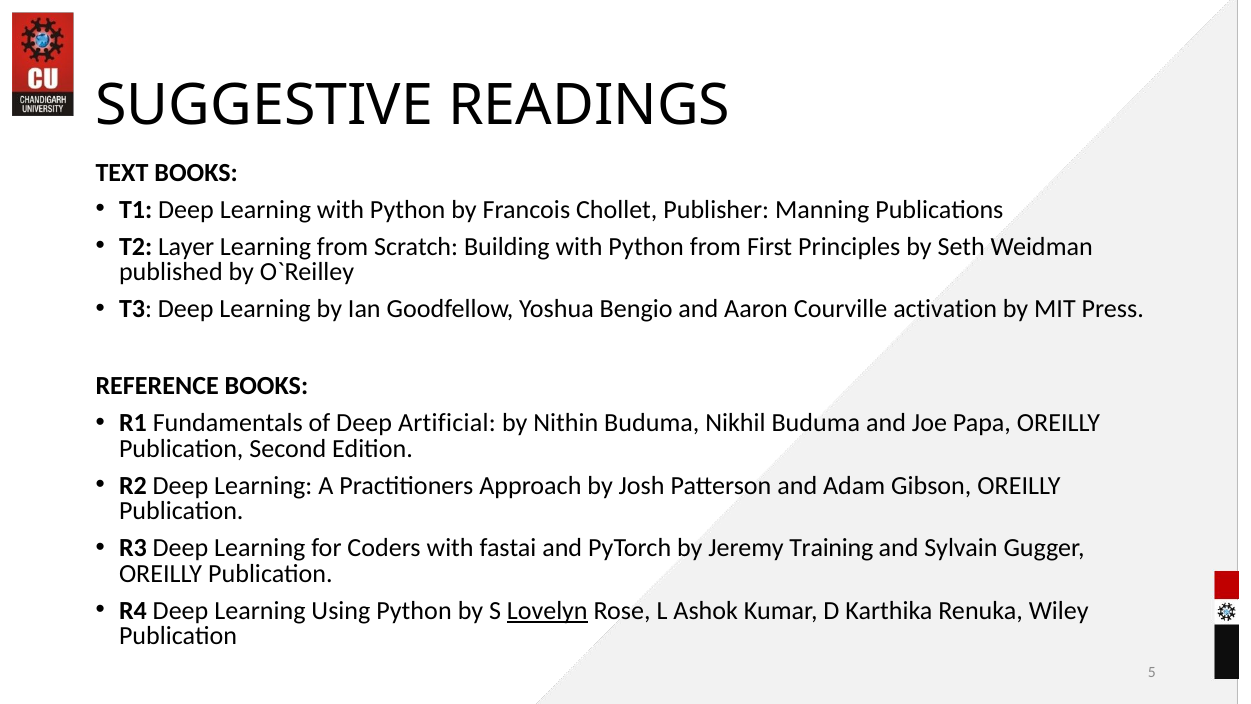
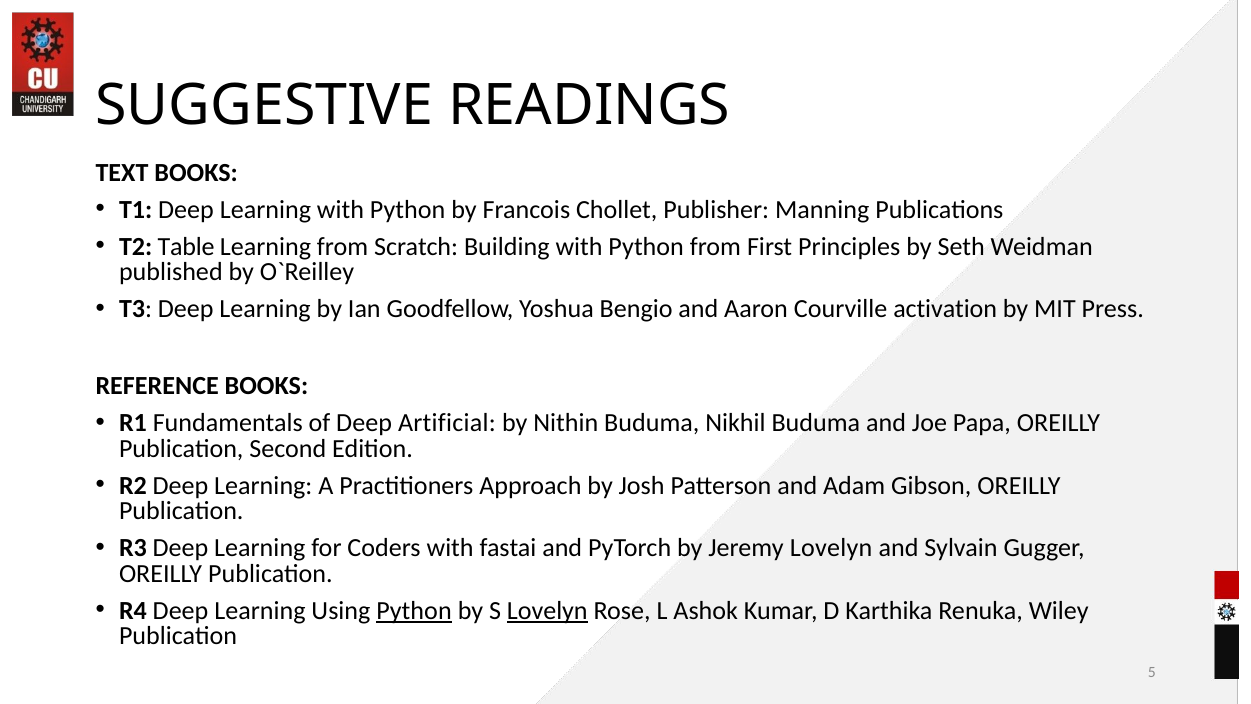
Layer: Layer -> Table (186, 247)
Jeremy Training: Training -> Lovelyn (831, 548)
Python underline: none -> present (414, 610)
